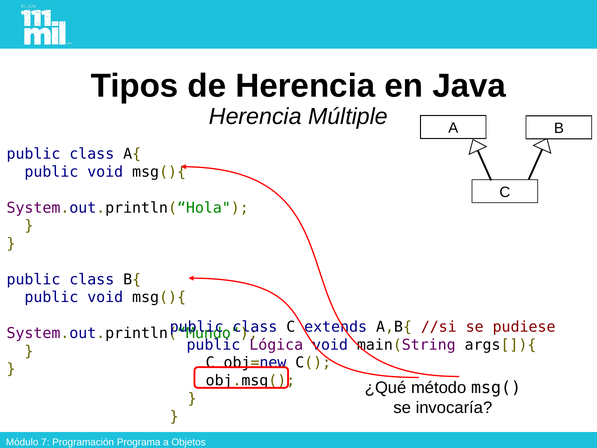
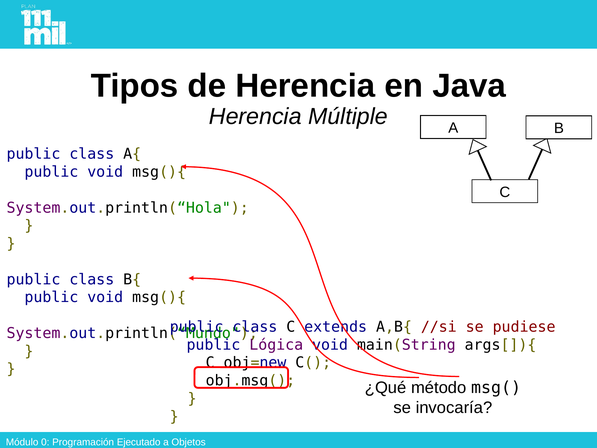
7: 7 -> 0 (45, 442)
Programa: Programa -> Ejecutado (139, 442)
